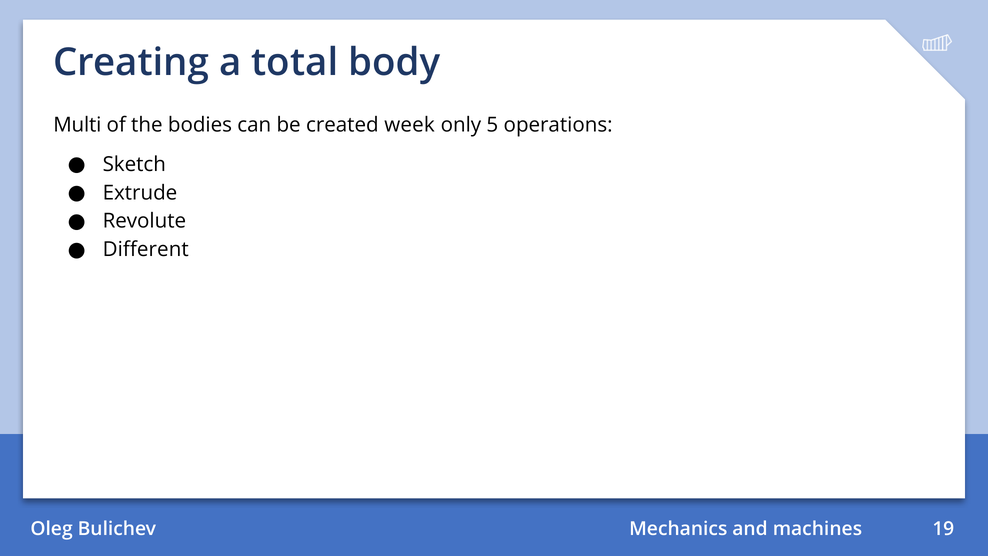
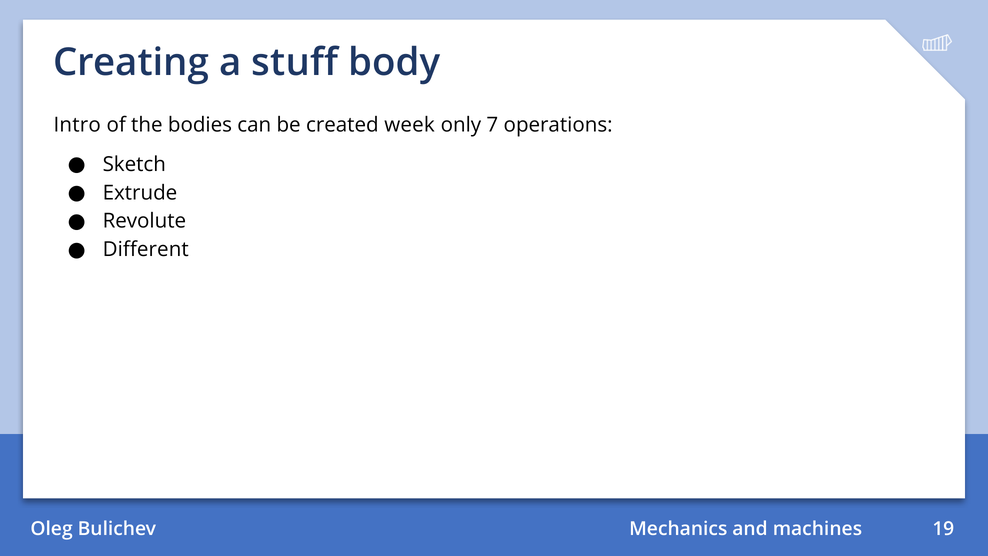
total: total -> stuff (295, 63)
Multi: Multi -> Intro (77, 125)
5: 5 -> 7 (492, 125)
